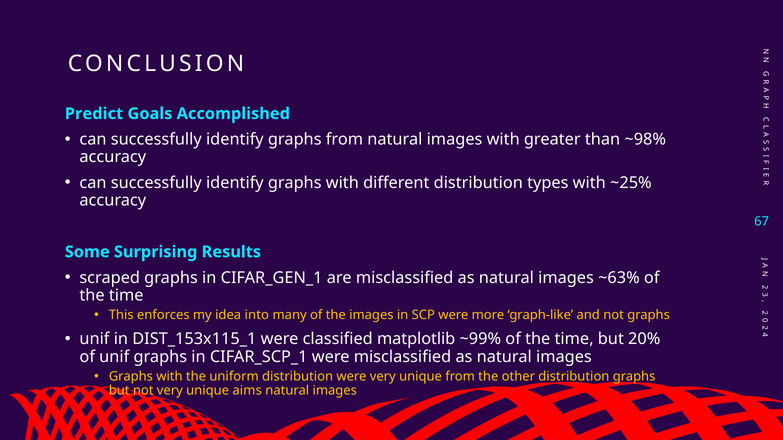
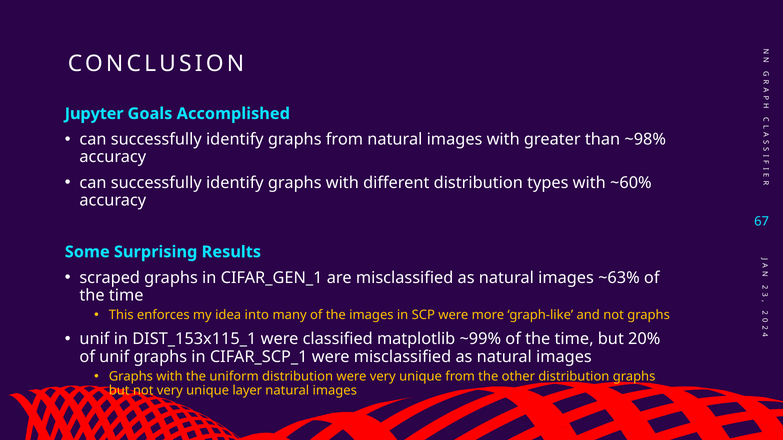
Predict: Predict -> Jupyter (94, 114)
~25%: ~25% -> ~60% (631, 183)
aims: aims -> layer (247, 391)
